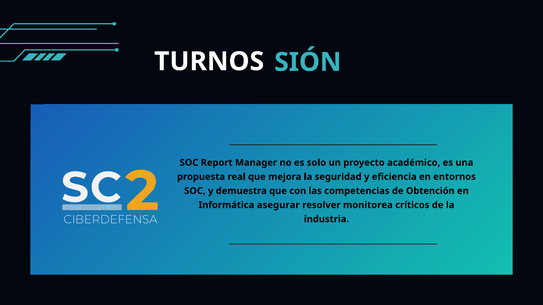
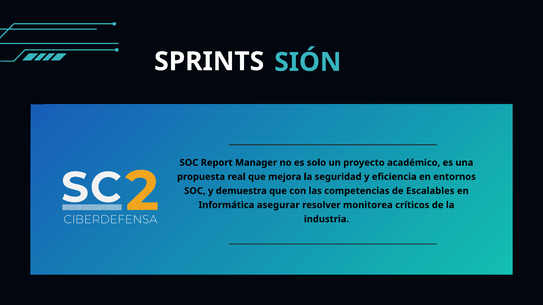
TURNOS: TURNOS -> SPRINTS (209, 62)
Obtención: Obtención -> Escalables (430, 191)
